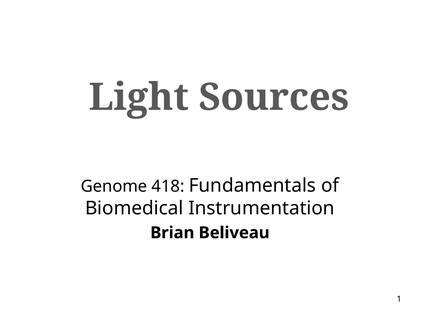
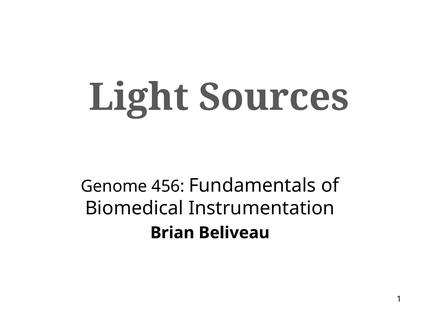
418: 418 -> 456 (168, 186)
